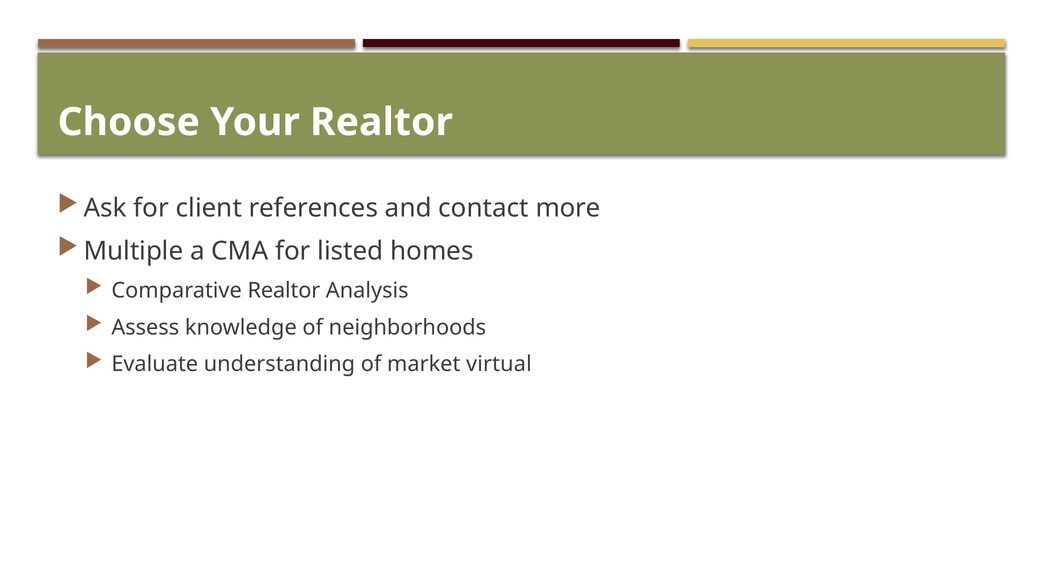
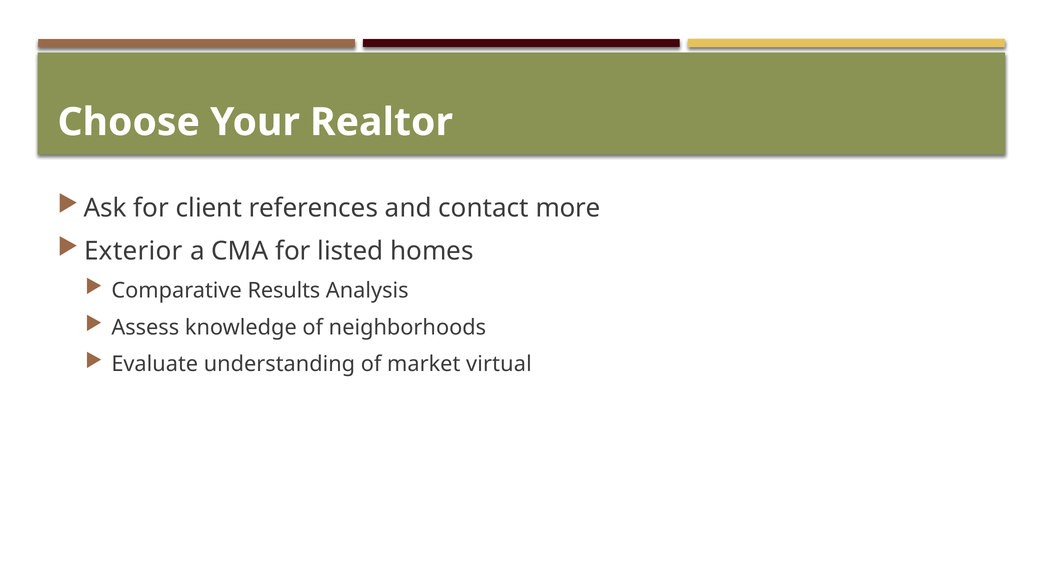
Multiple: Multiple -> Exterior (133, 251)
Comparative Realtor: Realtor -> Results (284, 290)
